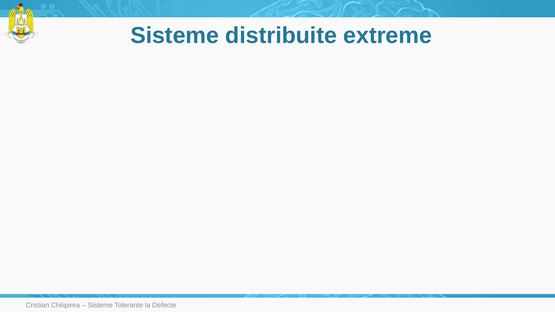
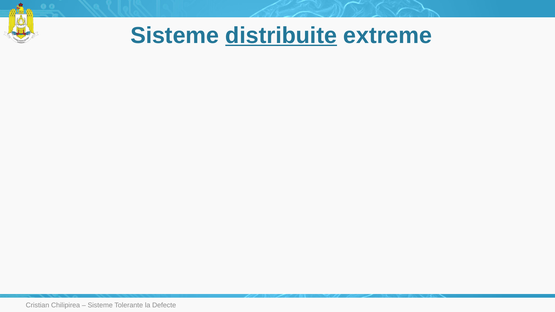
distribuite underline: none -> present (281, 36)
